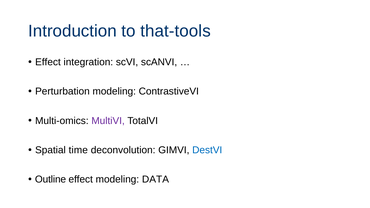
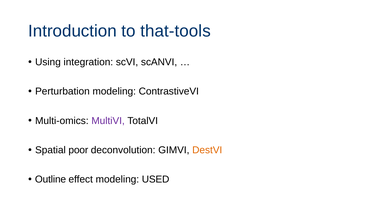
Effect: Effect -> Using (48, 62)
time: time -> poor (78, 150)
DestVI colour: blue -> orange (207, 150)
DATA: DATA -> USED (156, 180)
